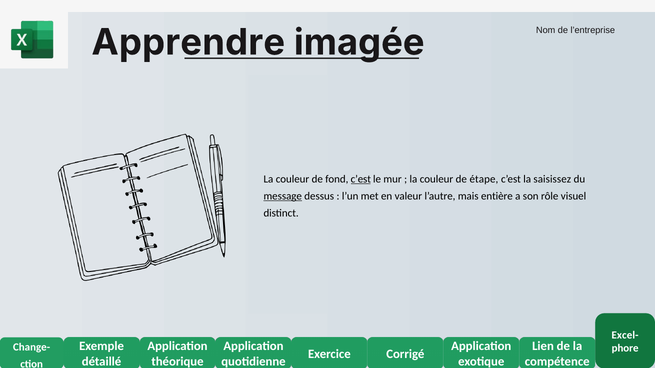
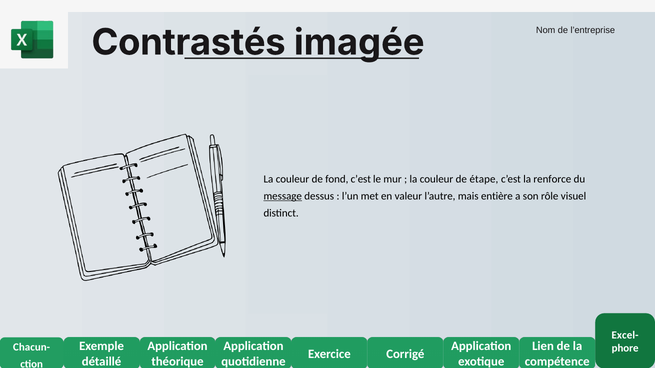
Apprendre: Apprendre -> Contrastés (189, 43)
c’est underline: present -> none (361, 179)
saisissez: saisissez -> renforce (552, 179)
Change-: Change- -> Chacun- (32, 348)
